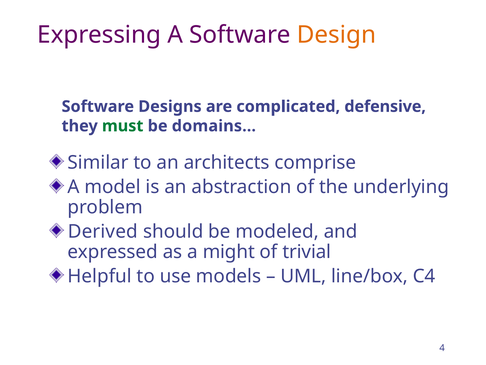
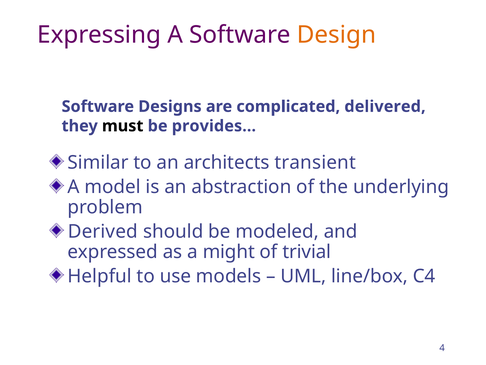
defensive: defensive -> delivered (385, 106)
must colour: green -> black (123, 126)
domains…: domains… -> provides… (214, 126)
comprise: comprise -> transient (315, 162)
